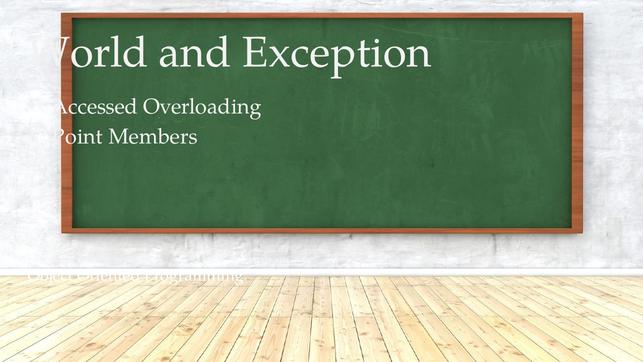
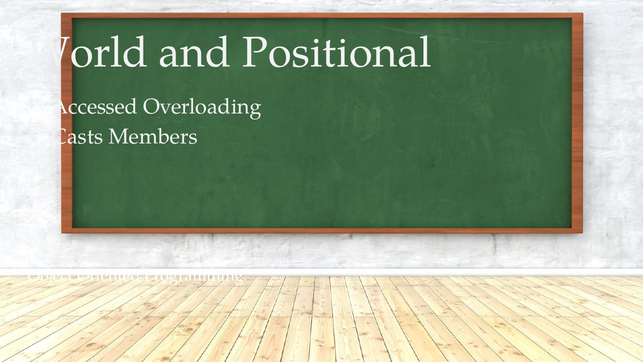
Exception: Exception -> Positional (337, 52)
Point: Point -> Casts (78, 137)
